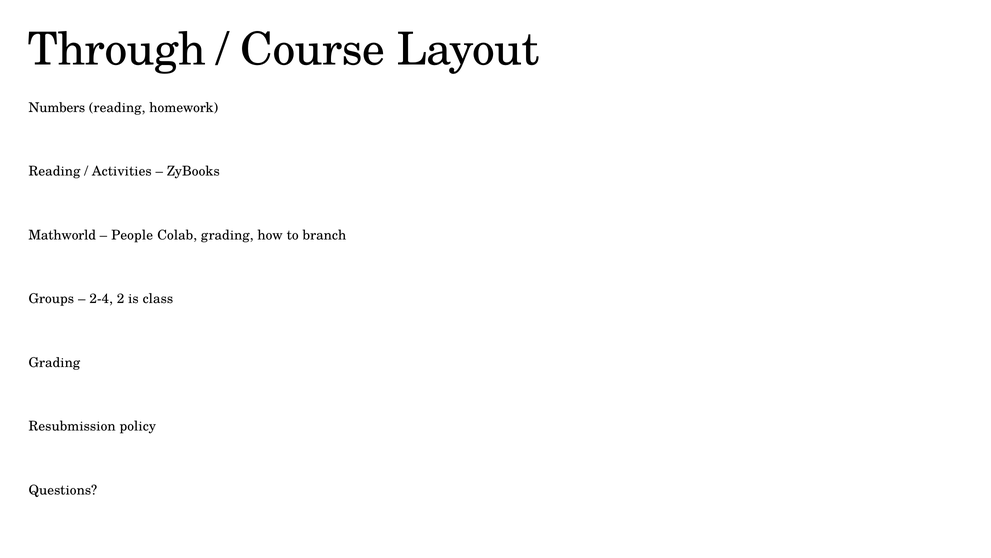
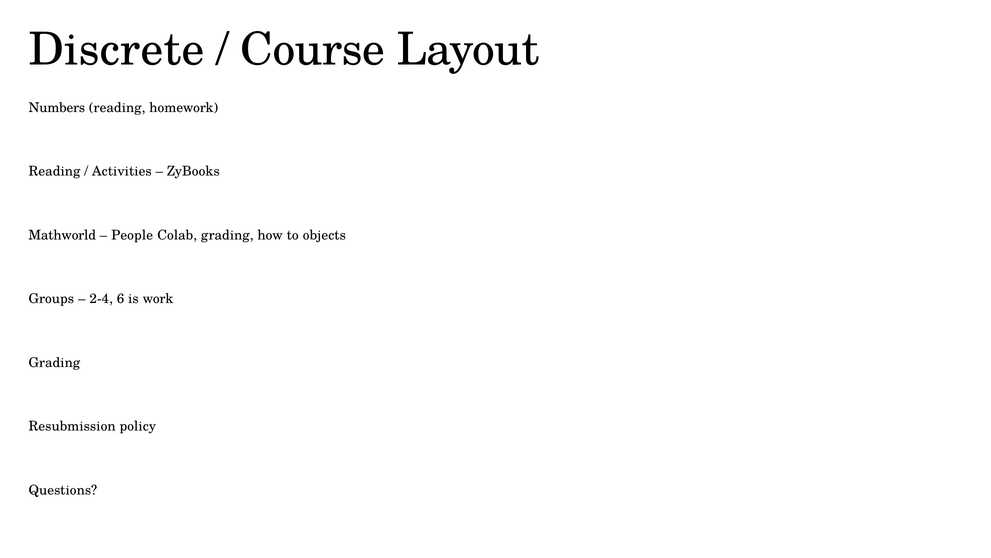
Through: Through -> Discrete (116, 50)
branch: branch -> objects (324, 235)
2: 2 -> 6 (121, 299)
class: class -> work (158, 299)
